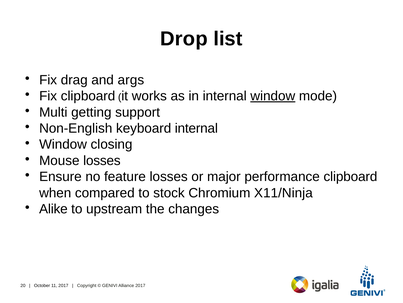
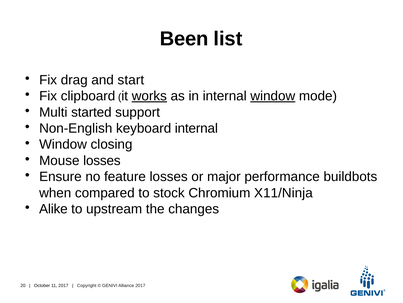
Drop: Drop -> Been (184, 39)
args: args -> start (131, 80)
works underline: none -> present (149, 96)
getting: getting -> started (91, 112)
performance clipboard: clipboard -> buildbots (350, 176)
